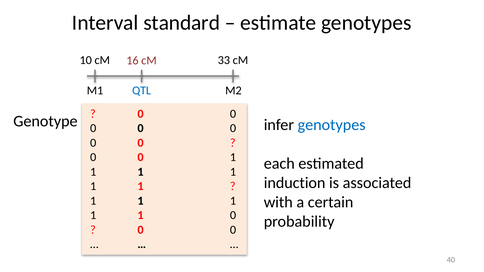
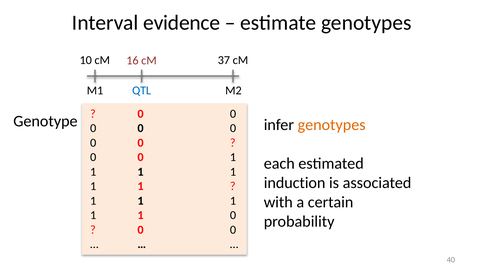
standard: standard -> evidence (182, 23)
33: 33 -> 37 (224, 60)
genotypes colour: blue -> orange (332, 125)
